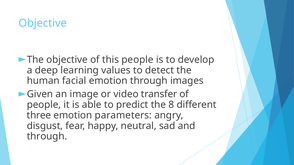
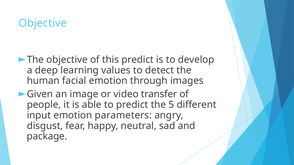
this people: people -> predict (138, 60)
8: 8 -> 5 (171, 105)
three: three -> input (39, 115)
through: through -> package (47, 137)
